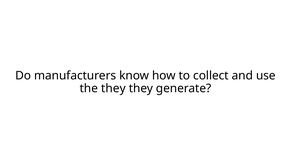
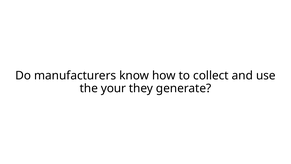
the they: they -> your (113, 88)
